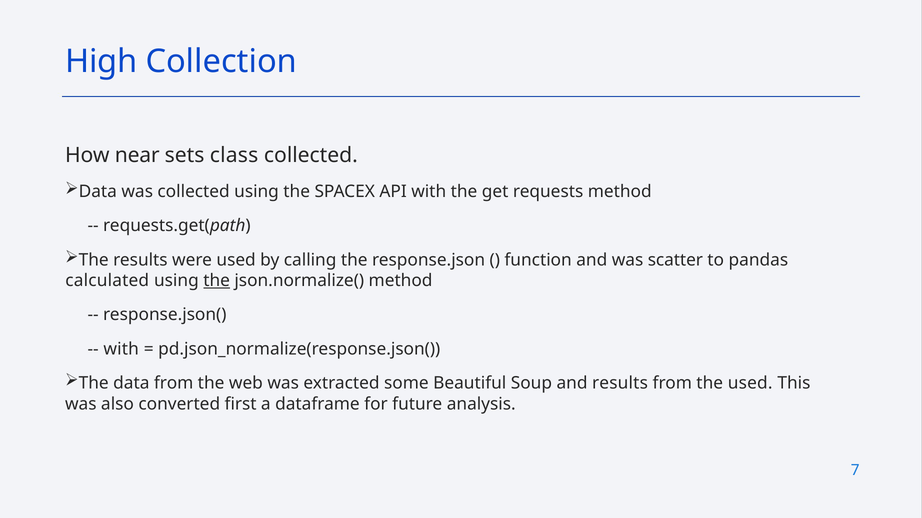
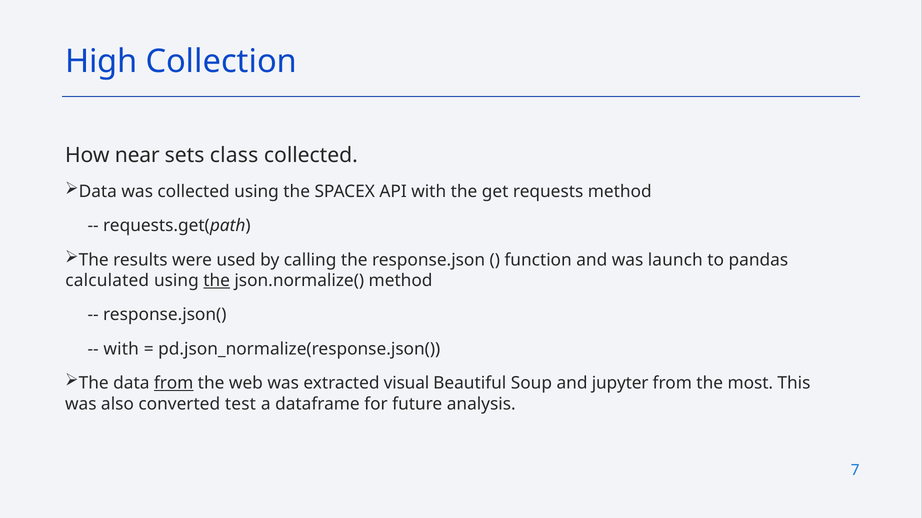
scatter: scatter -> launch (675, 260)
from underline: none -> present (174, 384)
some: some -> visual (406, 384)
and results: results -> jupyter (620, 384)
the used: used -> most (750, 384)
first: first -> test (240, 404)
